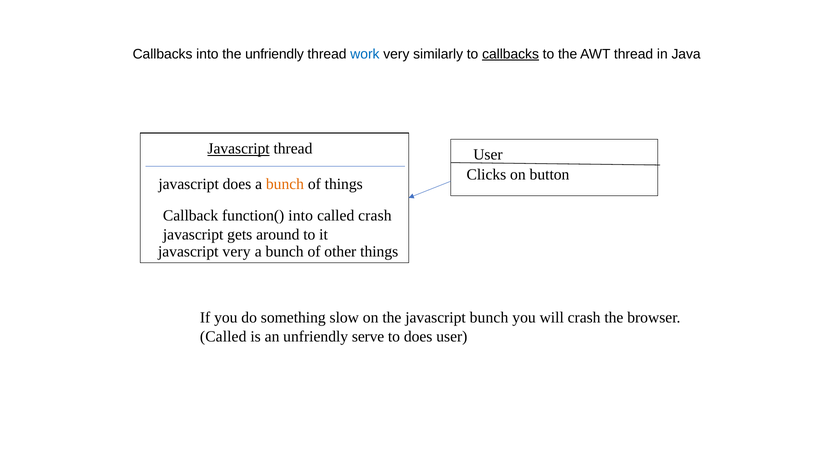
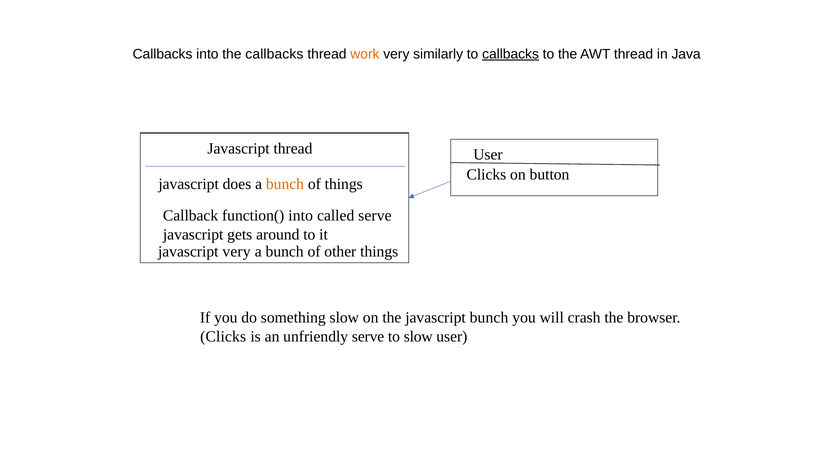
the unfriendly: unfriendly -> callbacks (274, 54)
work colour: blue -> orange (365, 54)
Javascript underline: present -> none (239, 148)
called crash: crash -> serve (375, 215)
Called: Called -> Clicks (223, 336)
to does: does -> slow (418, 336)
